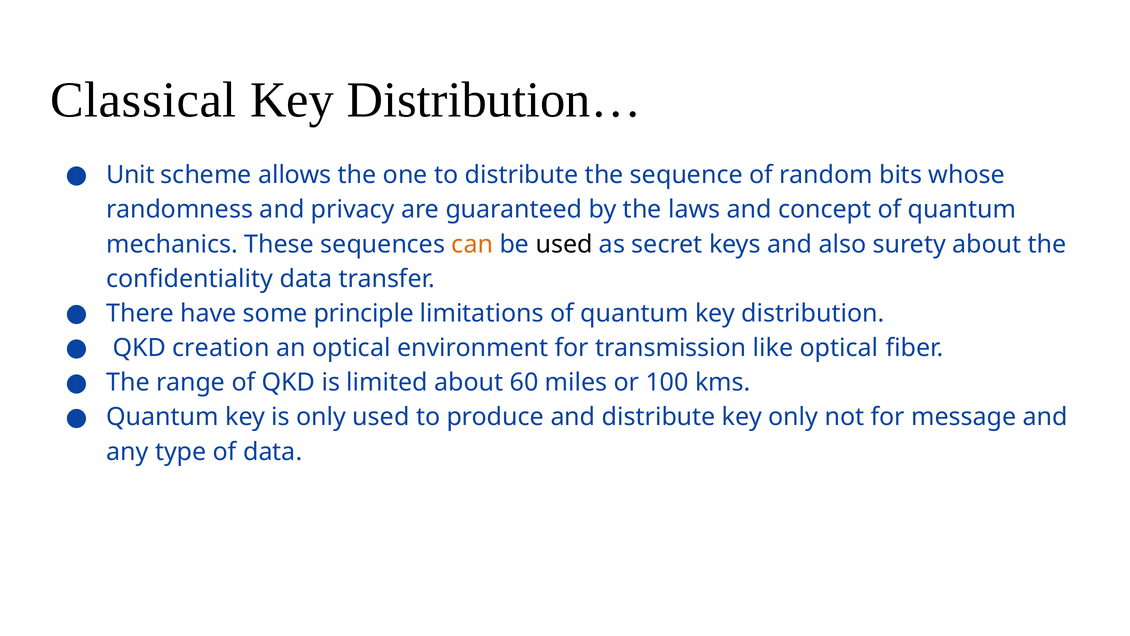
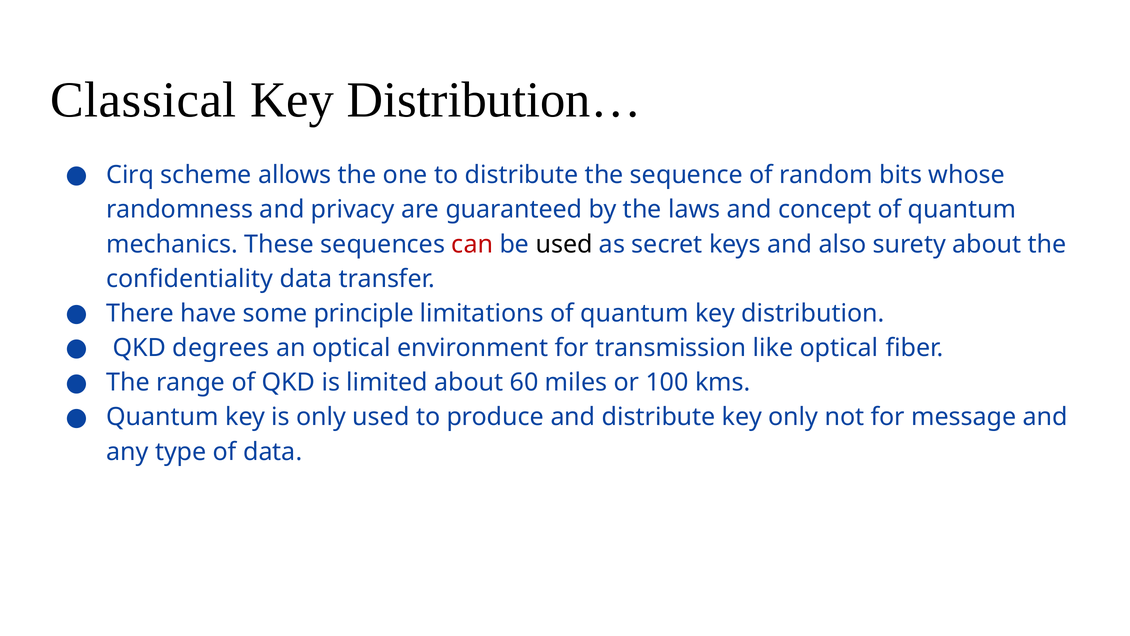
Unit: Unit -> Cirq (130, 175)
can colour: orange -> red (472, 244)
creation: creation -> degrees (221, 348)
